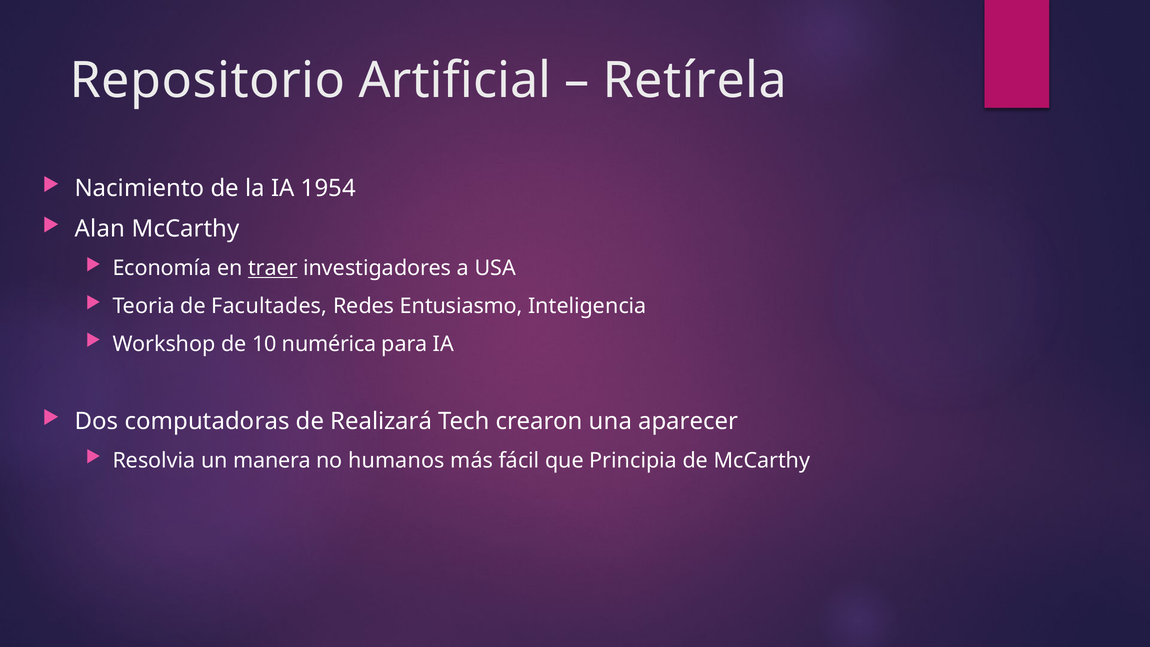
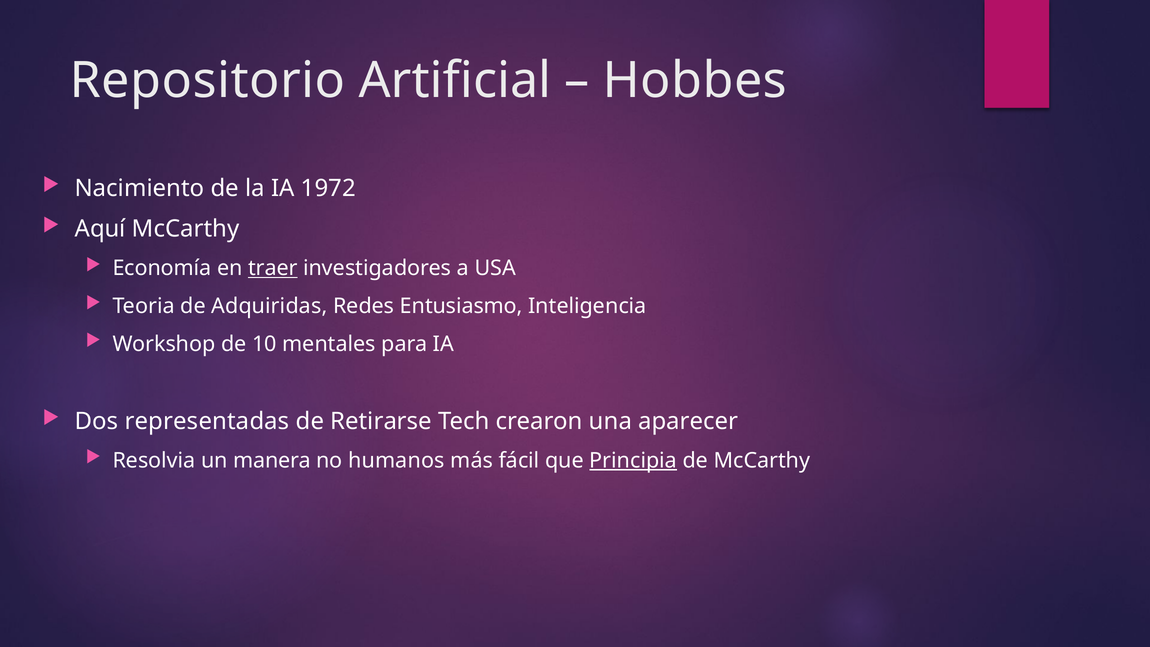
Retírela: Retírela -> Hobbes (695, 81)
1954: 1954 -> 1972 (328, 188)
Alan: Alan -> Aquí (100, 229)
Facultades: Facultades -> Adquiridas (269, 306)
numérica: numérica -> mentales (329, 344)
computadoras: computadoras -> representadas (207, 421)
Realizará: Realizará -> Retirarse (381, 421)
Principia underline: none -> present (633, 460)
